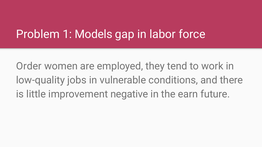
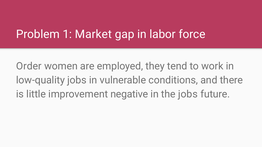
Models: Models -> Market (93, 34)
the earn: earn -> jobs (188, 94)
